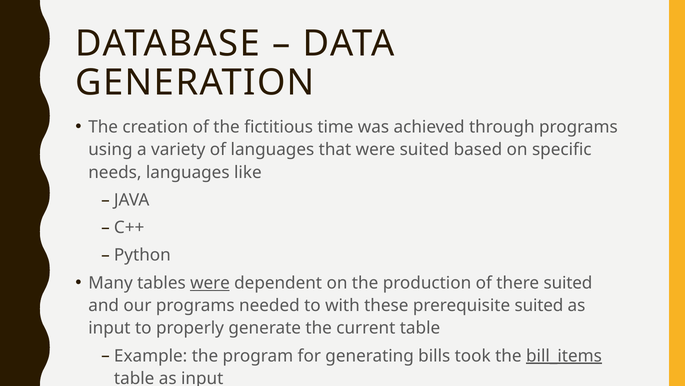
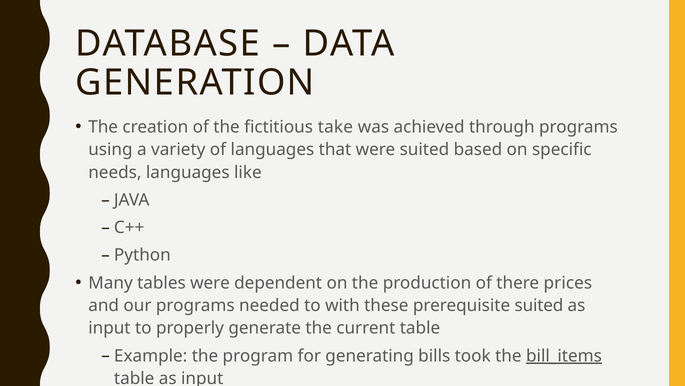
time: time -> take (335, 127)
were underline: present -> none (210, 282)
there suited: suited -> prices (568, 282)
